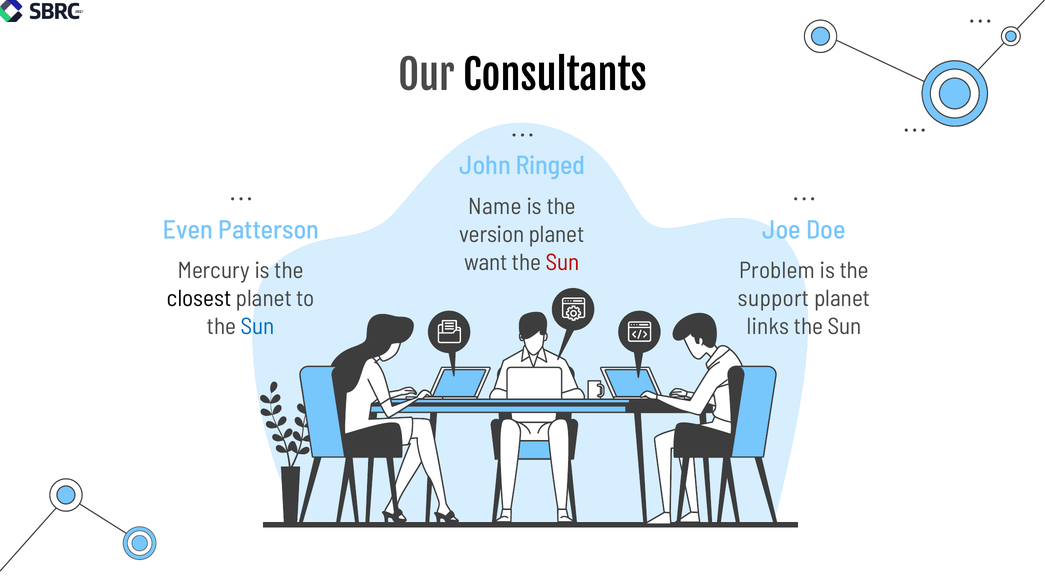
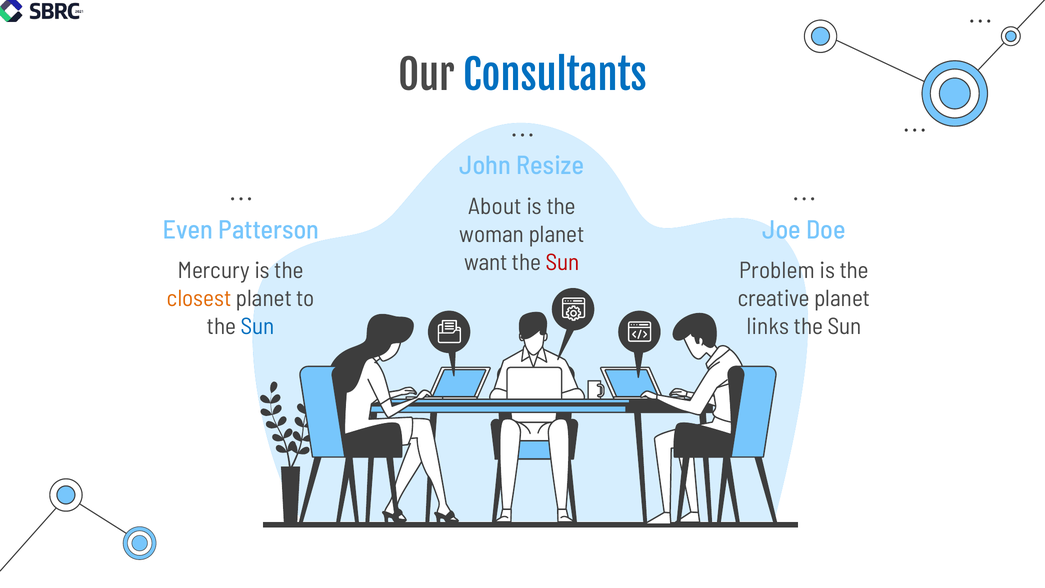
Consultants colour: black -> blue (555, 77)
Ringed: Ringed -> Resize (550, 165)
Name: Name -> About (495, 207)
version: version -> woman (492, 235)
closest colour: black -> orange (199, 298)
support: support -> creative (774, 298)
